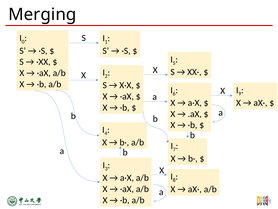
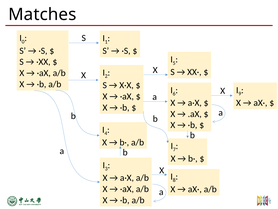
Merging: Merging -> Matches (42, 14)
